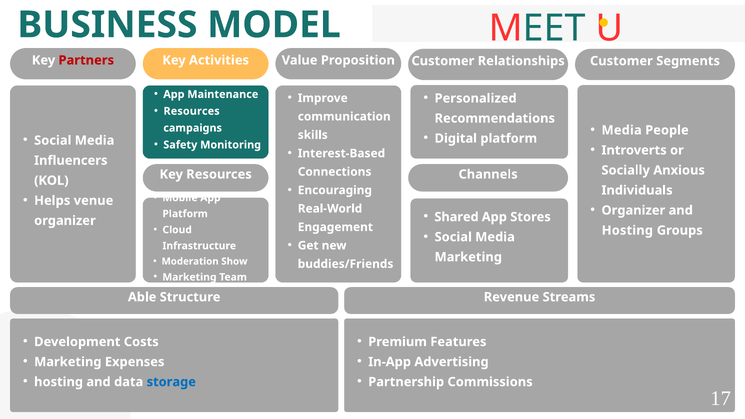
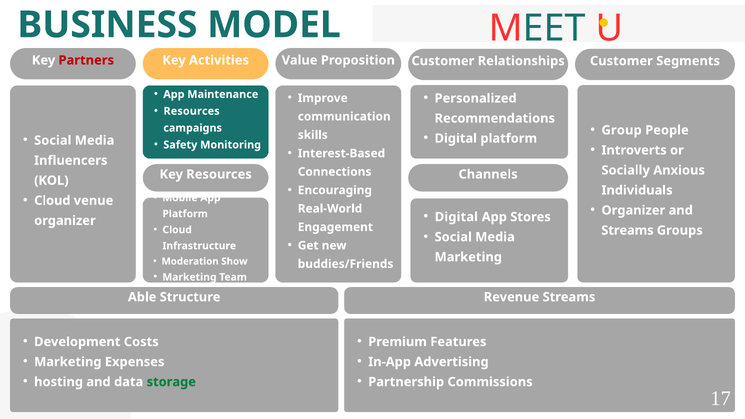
Media: Media -> Group (622, 130)
Helps: Helps -> Cloud (52, 201)
Shared: Shared -> Digital (456, 217)
Hosting: Hosting -> Streams (627, 230)
storage colour: blue -> green (171, 382)
